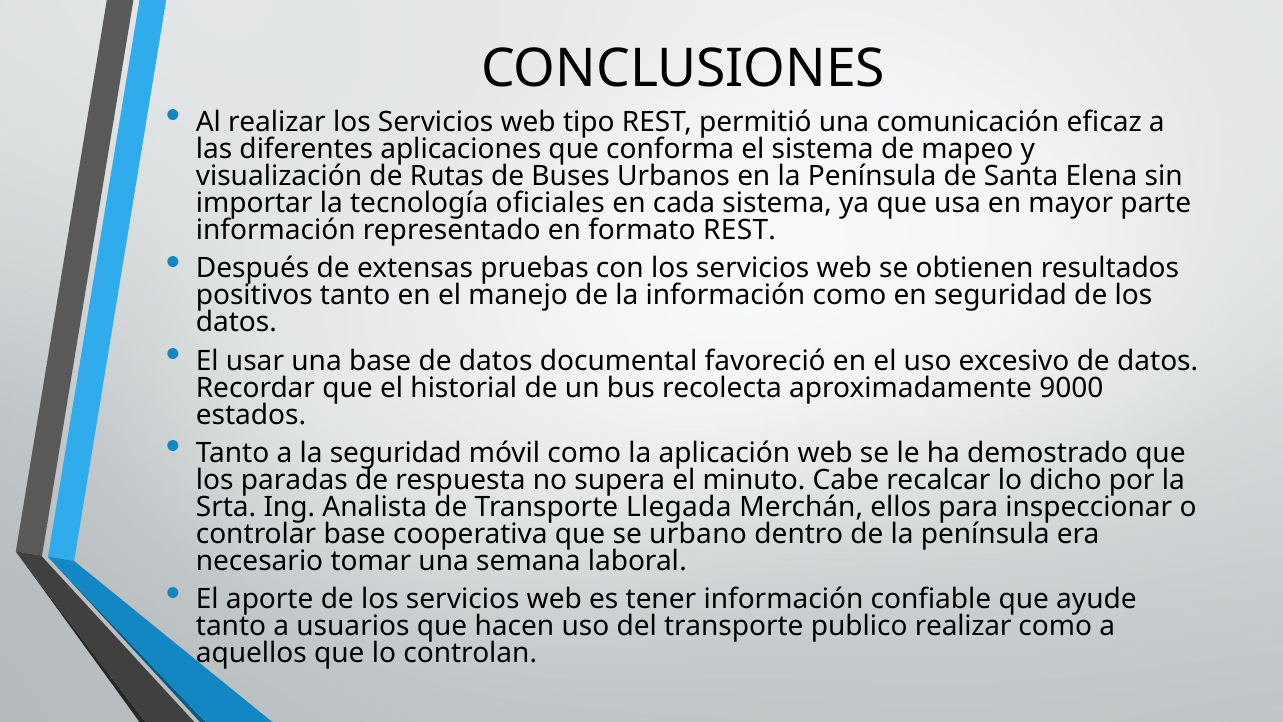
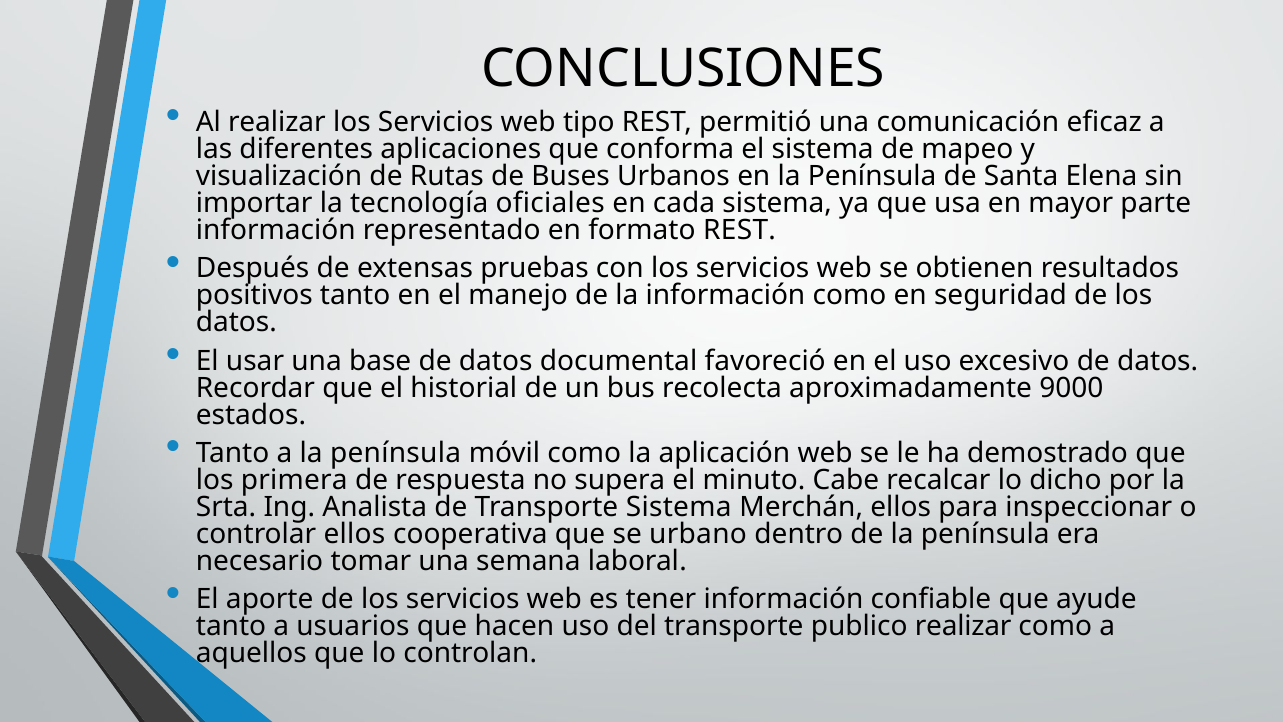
a la seguridad: seguridad -> península (396, 453)
paradas: paradas -> primera (294, 480)
Transporte Llegada: Llegada -> Sistema (679, 507)
controlar base: base -> ellos (354, 534)
